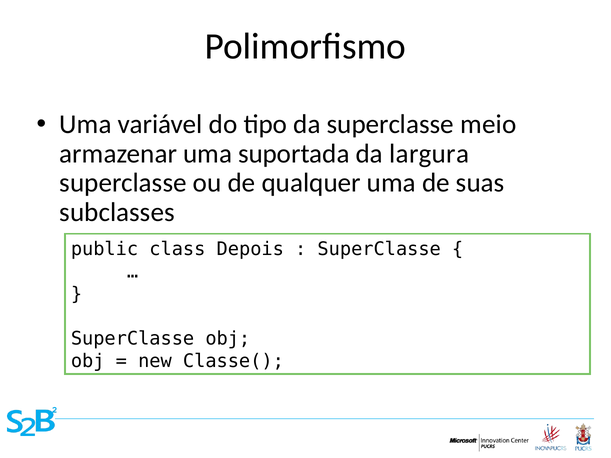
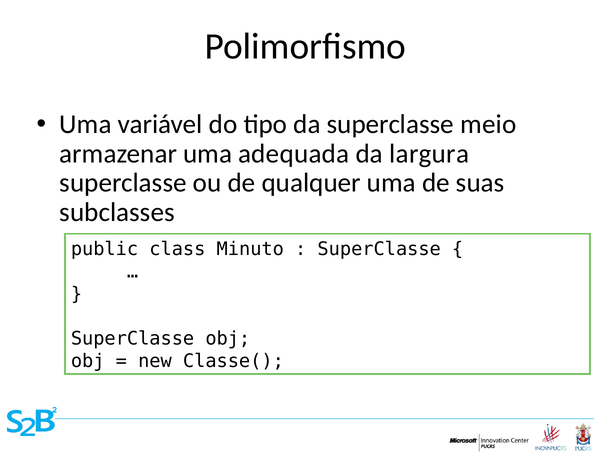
suportada: suportada -> adequada (294, 154)
Depois: Depois -> Minuto (250, 249)
